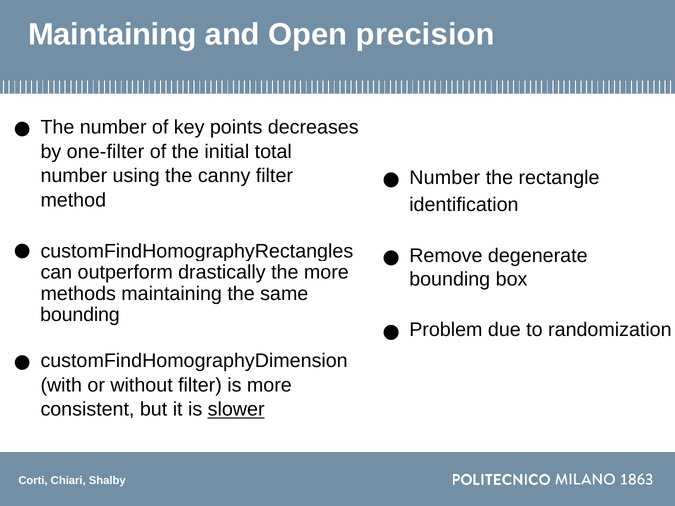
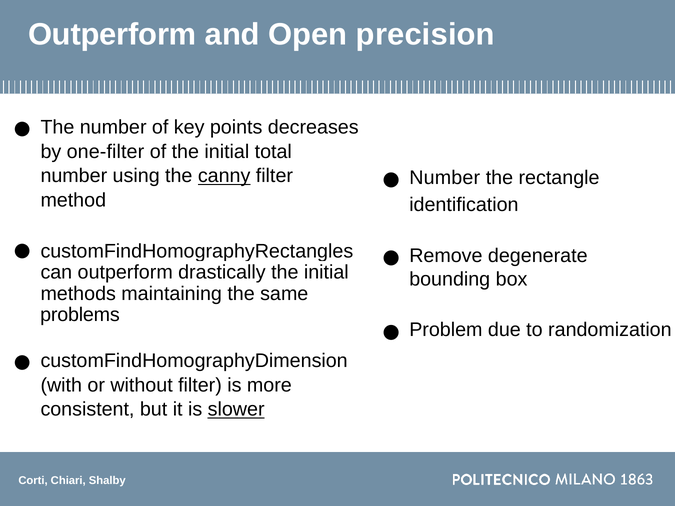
Maintaining: Maintaining -> Outperform (112, 34)
canny underline: none -> present (224, 176)
drastically the more: more -> initial (326, 273)
bounding: bounding -> problems (80, 315)
